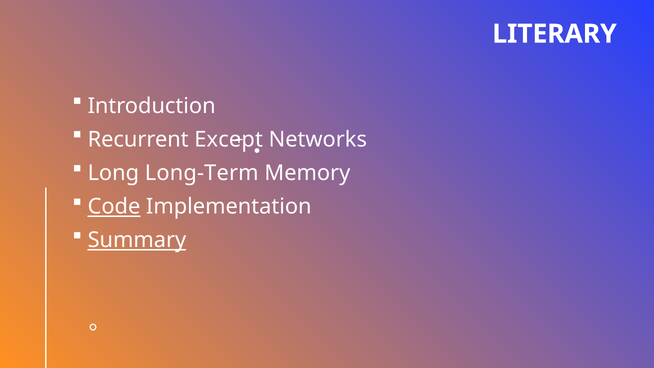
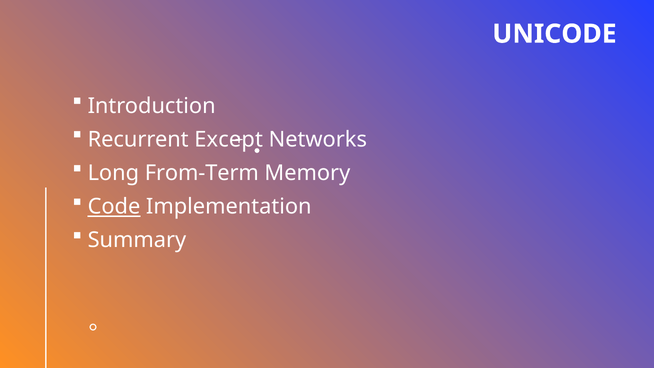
LITERARY: LITERARY -> UNICODE (554, 34)
Long-Term: Long-Term -> From-Term (202, 173)
Summary underline: present -> none (137, 240)
